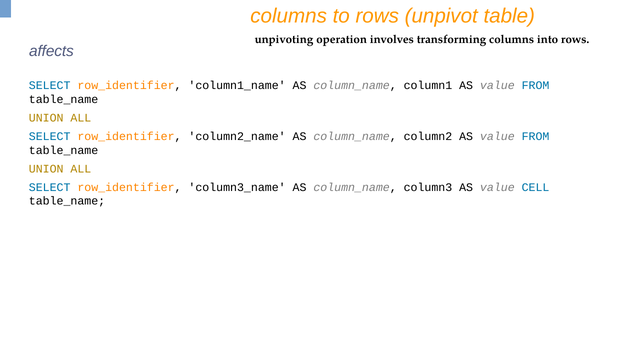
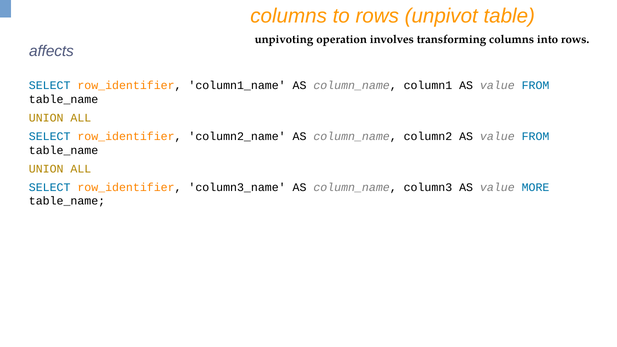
CELL: CELL -> MORE (536, 187)
